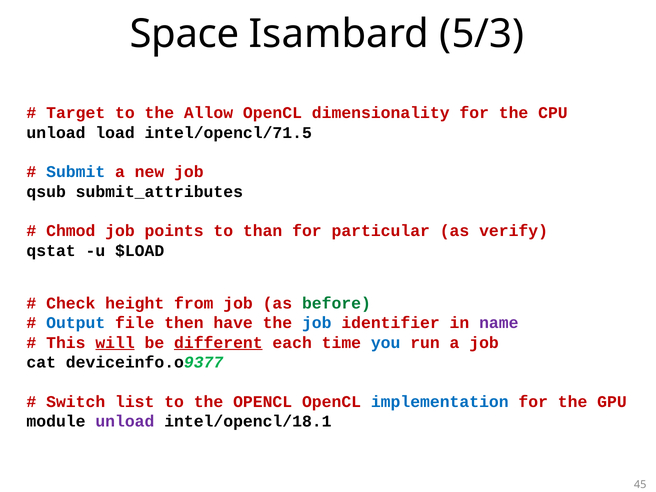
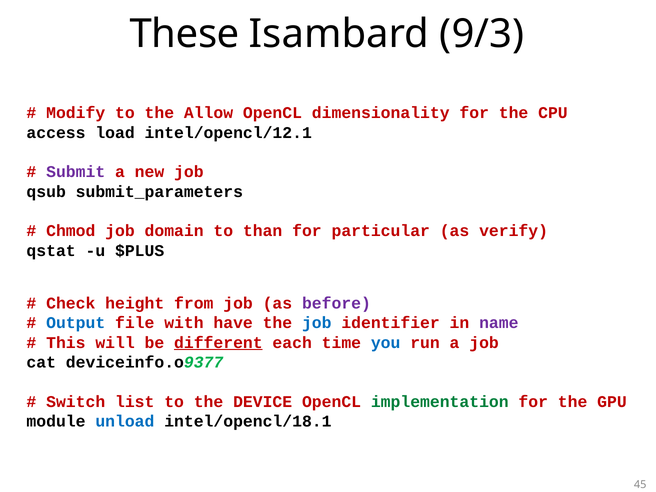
Space: Space -> These (185, 34)
5/3: 5/3 -> 9/3 (482, 34)
Target: Target -> Modify (76, 113)
unload: unload -> access (56, 133)
intel/opencl/71.5: intel/opencl/71.5 -> intel/opencl/12.1 (228, 133)
Submit colour: blue -> purple (76, 172)
submit_attributes: submit_attributes -> submit_parameters (159, 192)
points: points -> domain (174, 231)
$LOAD: $LOAD -> $PLUS (140, 251)
before colour: green -> purple (336, 303)
then: then -> with (184, 323)
will underline: present -> none (115, 343)
the OPENCL: OPENCL -> DEVICE (263, 402)
implementation colour: blue -> green (440, 402)
unload colour: purple -> blue (125, 421)
